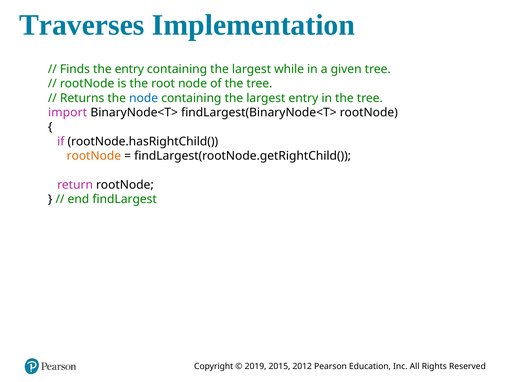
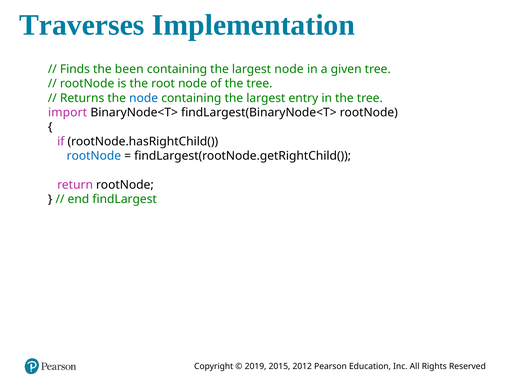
the entry: entry -> been (129, 69)
largest while: while -> node (289, 69)
rootNode colour: orange -> blue (94, 156)
